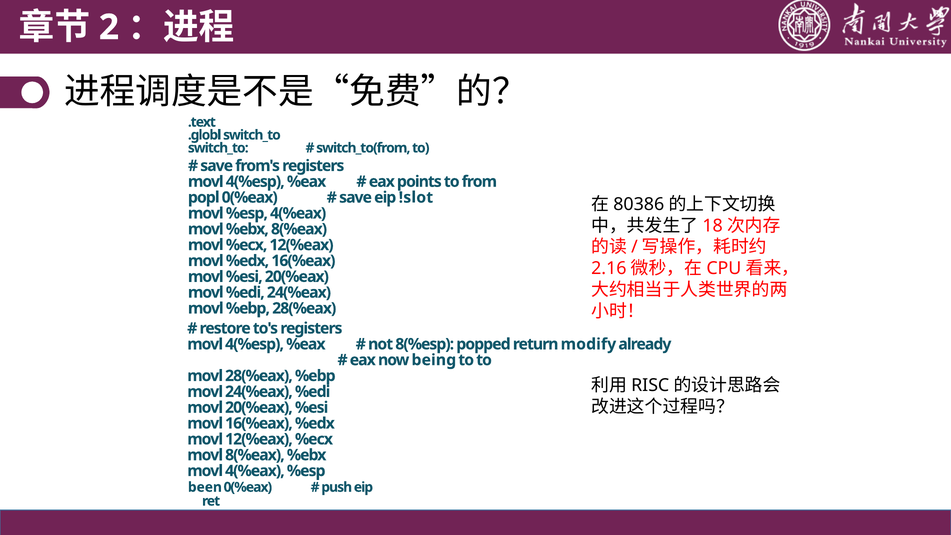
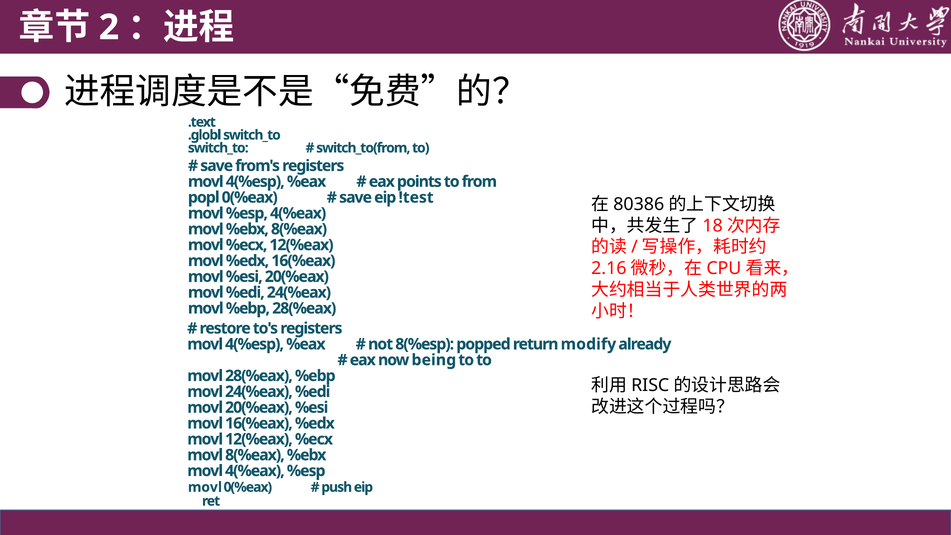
!slot: !slot -> !test (416, 197)
been: been -> movl (205, 487)
